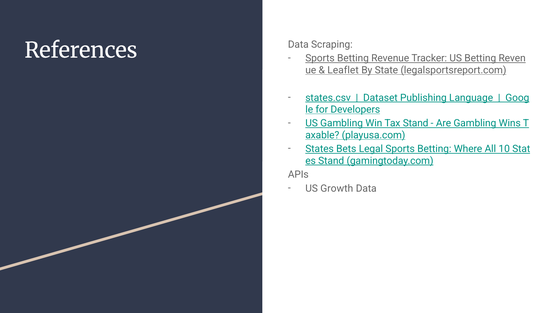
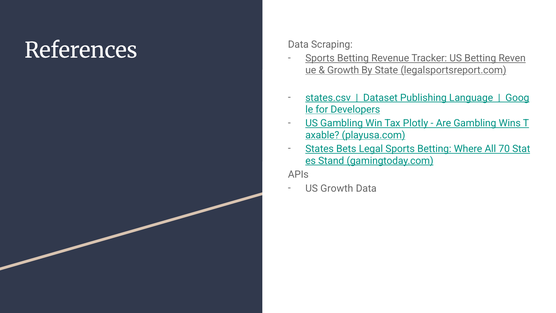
Leaflet: Leaflet -> Growth (343, 70)
Tax Stand: Stand -> Plotly (416, 123)
10: 10 -> 70 (504, 149)
